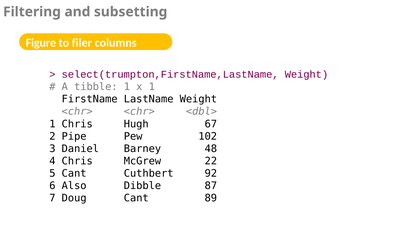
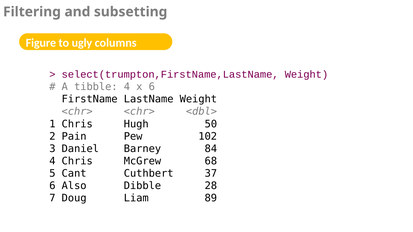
filer: filer -> ugly (82, 43)
tibble 1: 1 -> 4 (127, 87)
x 1: 1 -> 6 (152, 87)
67: 67 -> 50 (211, 124)
Pipe: Pipe -> Pain (74, 137)
48: 48 -> 84 (211, 149)
22: 22 -> 68 (211, 161)
92: 92 -> 37 (211, 174)
87: 87 -> 28 (211, 186)
Doug Cant: Cant -> Liam (136, 198)
